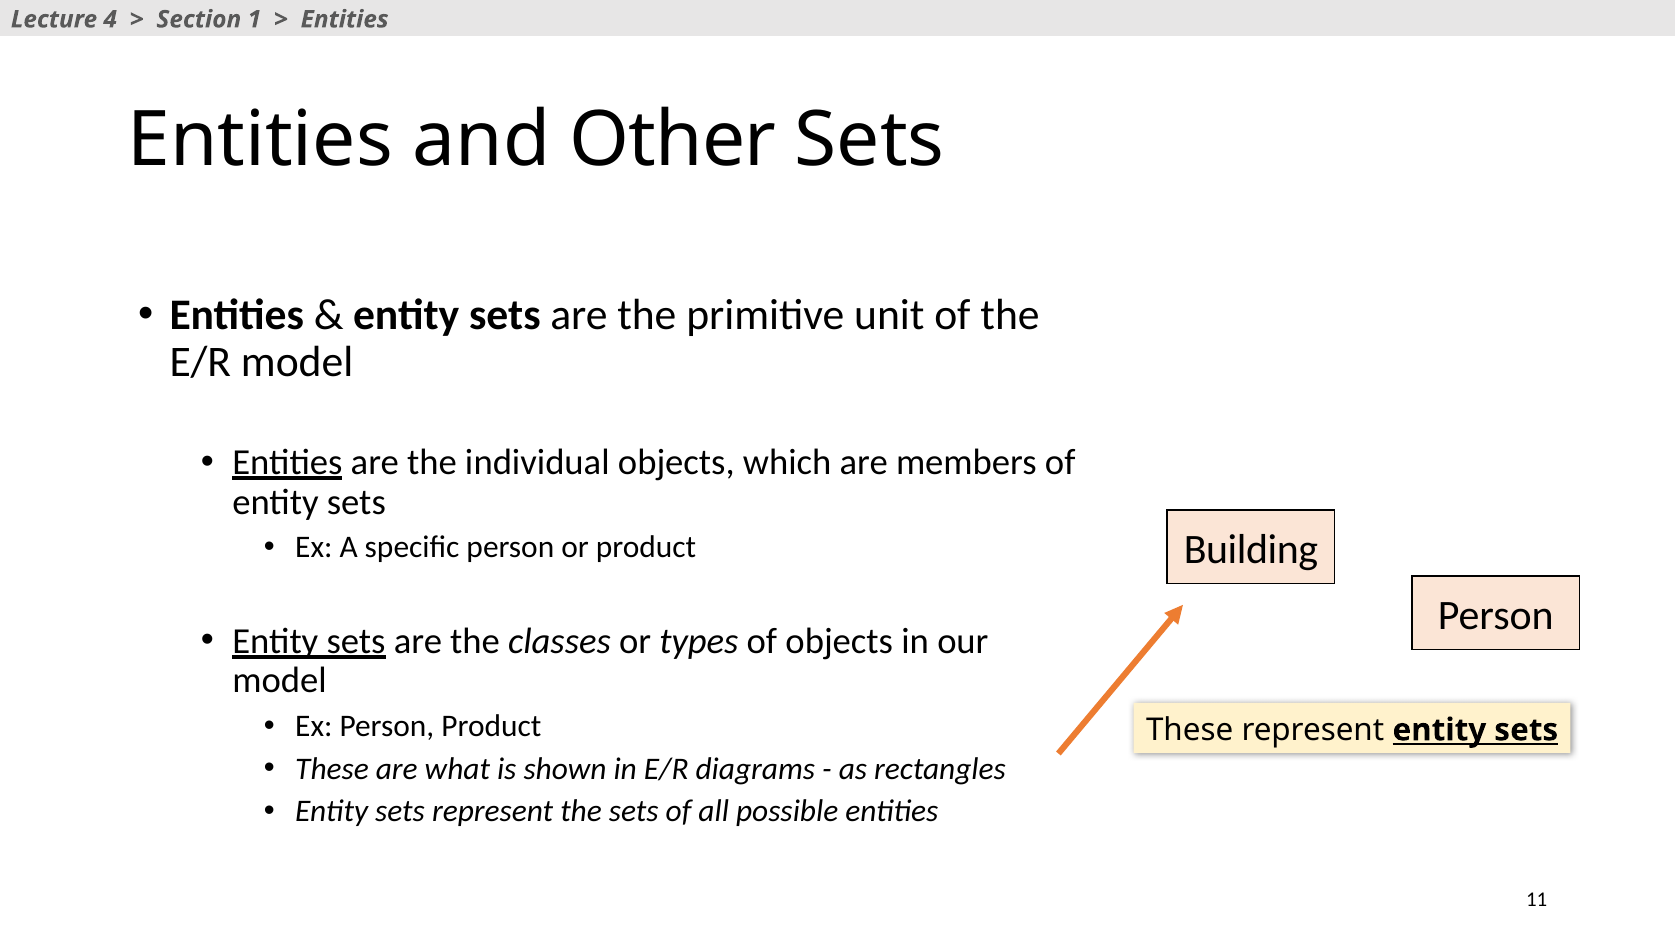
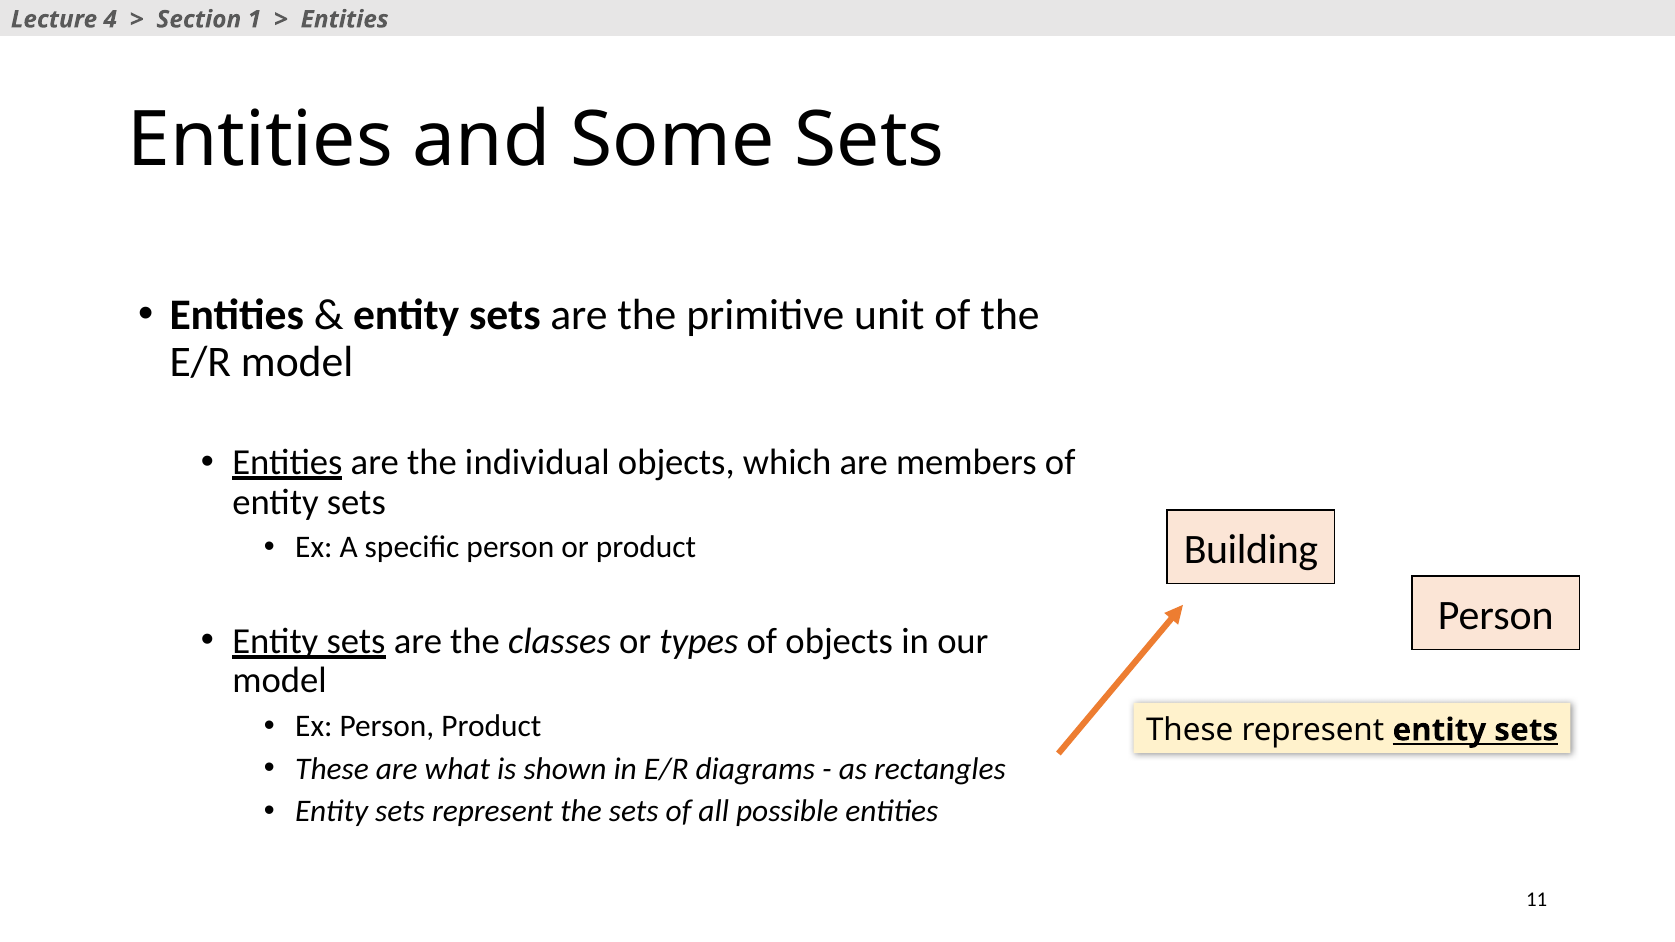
Other: Other -> Some (672, 141)
